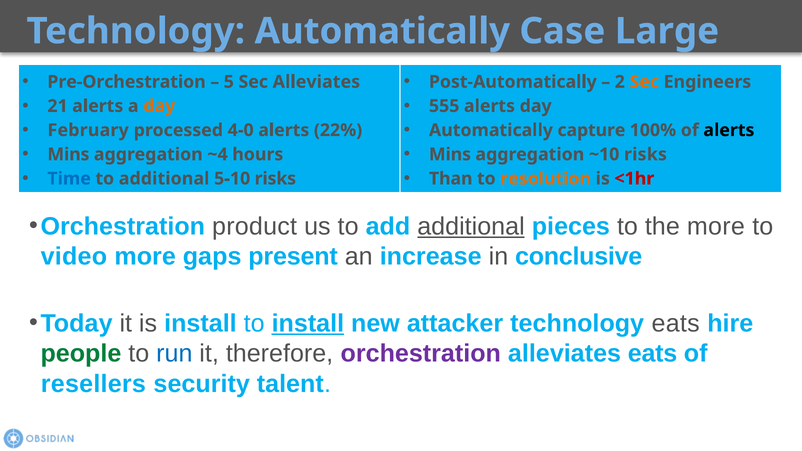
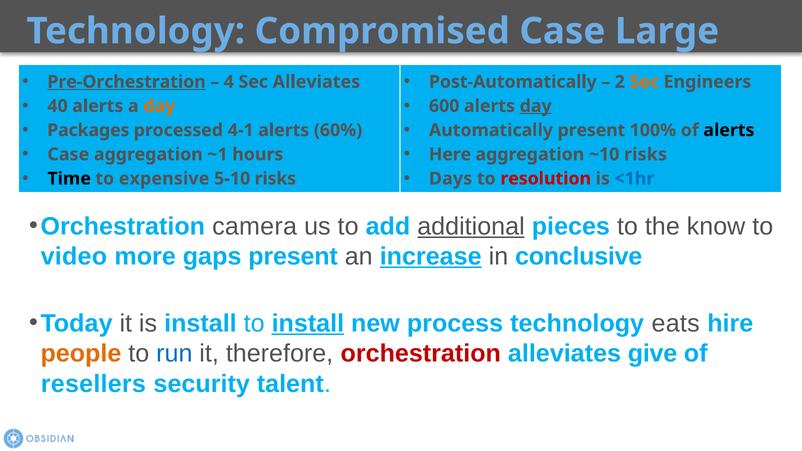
Technology Automatically: Automatically -> Compromised (382, 31)
Pre-Orchestration underline: none -> present (127, 82)
5: 5 -> 4 (229, 82)
21: 21 -> 40 (58, 106)
555: 555 -> 600 (444, 106)
day underline: none -> present (536, 106)
February: February -> Packages (88, 130)
4-0: 4-0 -> 4-1 (241, 130)
22%: 22% -> 60% (338, 130)
Automatically capture: capture -> present (591, 130)
Mins: Mins -> Case (68, 154)
~4: ~4 -> ~1 (218, 154)
Mins: Mins -> Here (450, 154)
Time colour: blue -> black (69, 179)
to additional: additional -> expensive (164, 179)
Than: Than -> Days (451, 179)
resolution colour: orange -> red (546, 179)
<1hr colour: red -> blue (634, 179)
product: product -> camera (255, 226)
the more: more -> know (716, 226)
increase underline: none -> present (431, 257)
attacker: attacker -> process (455, 324)
people colour: green -> orange (81, 354)
orchestration colour: purple -> red (421, 354)
alleviates eats: eats -> give (653, 354)
